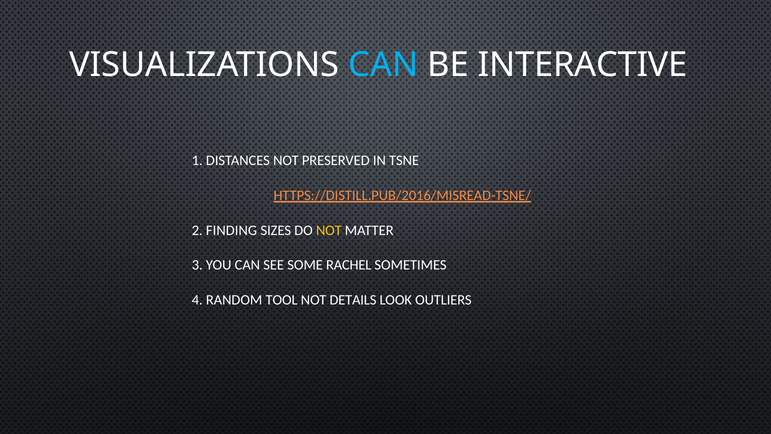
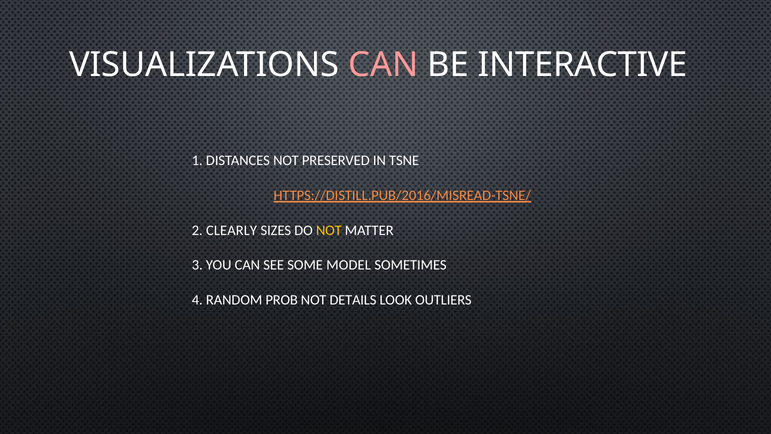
CAN colour: light blue -> pink (383, 65)
FINDING: FINDING -> CLEARLY (232, 230)
RACHEL: RACHEL -> MODEL (349, 265)
TOOL: TOOL -> PROB (282, 300)
